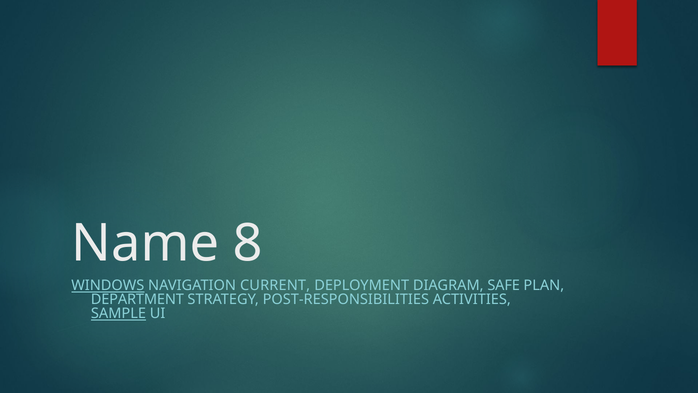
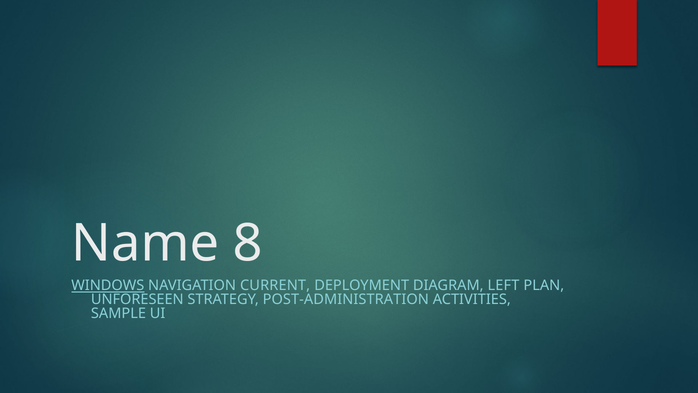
SAFE: SAFE -> LEFT (503, 285)
DEPARTMENT: DEPARTMENT -> UNFORESEEN (137, 299)
POST-RESPONSIBILITIES: POST-RESPONSIBILITIES -> POST-ADMINISTRATION (346, 299)
SAMPLE underline: present -> none (118, 313)
